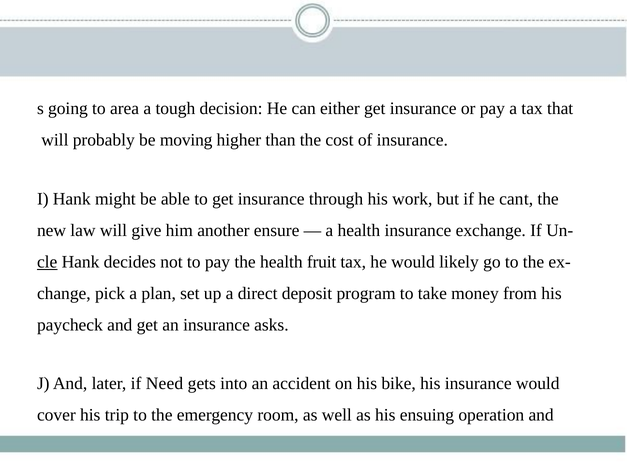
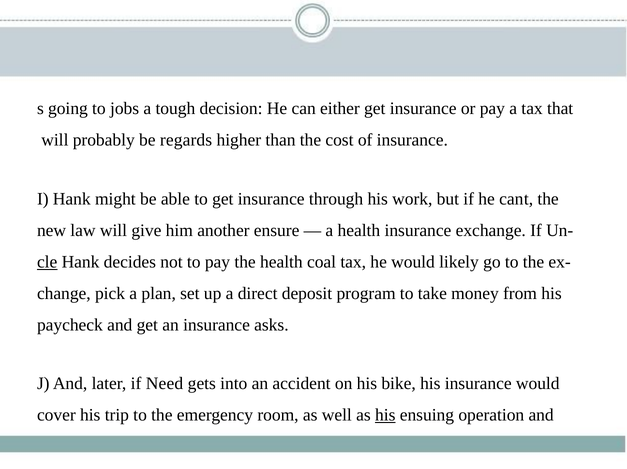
area: area -> jobs (125, 109)
moving: moving -> regards (186, 140)
fruit: fruit -> coal (322, 262)
his underline: none -> present (385, 415)
